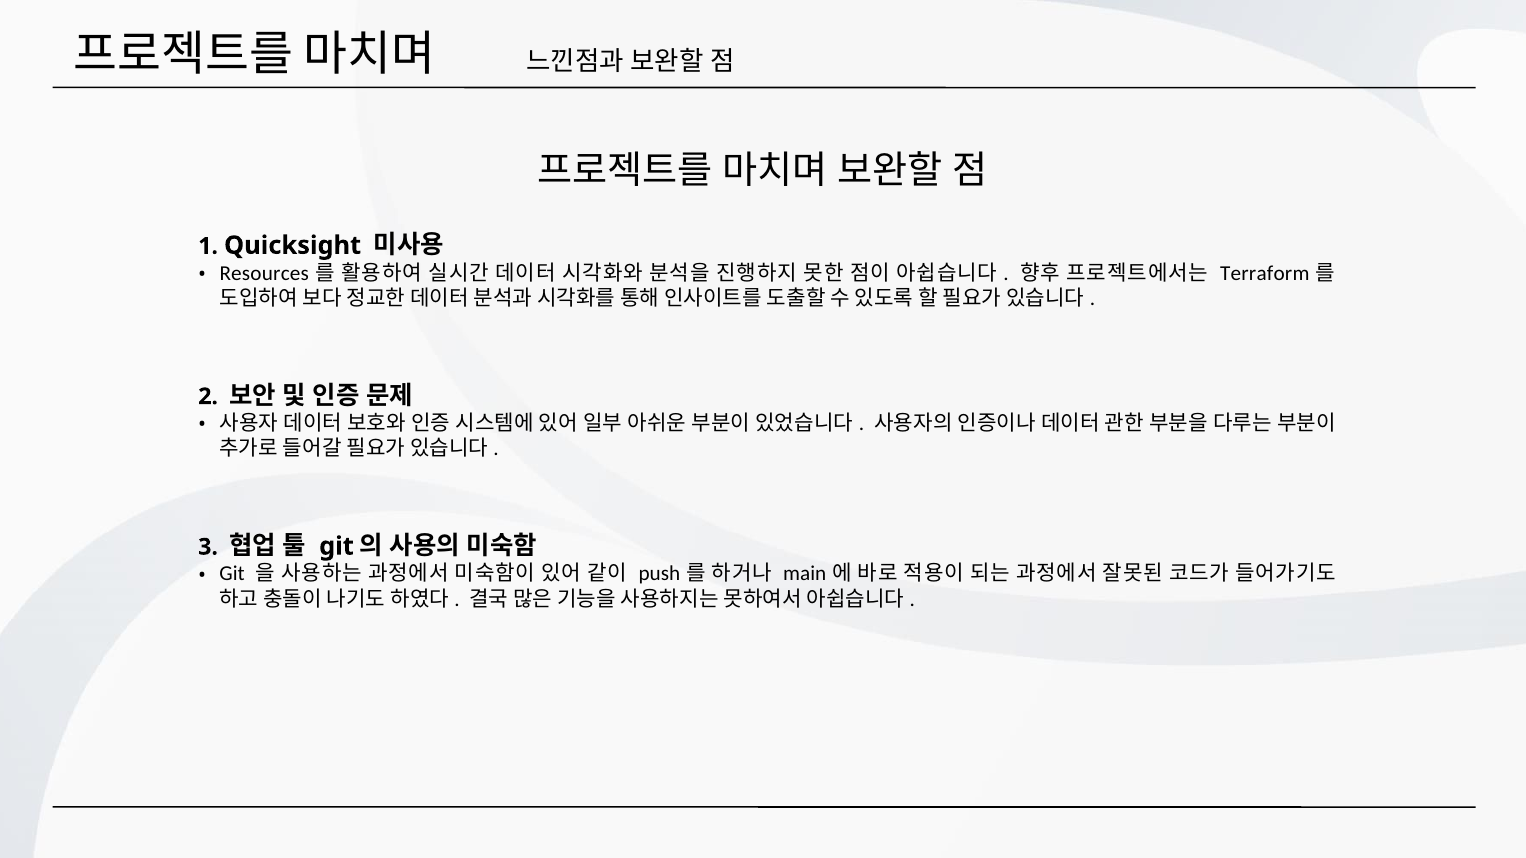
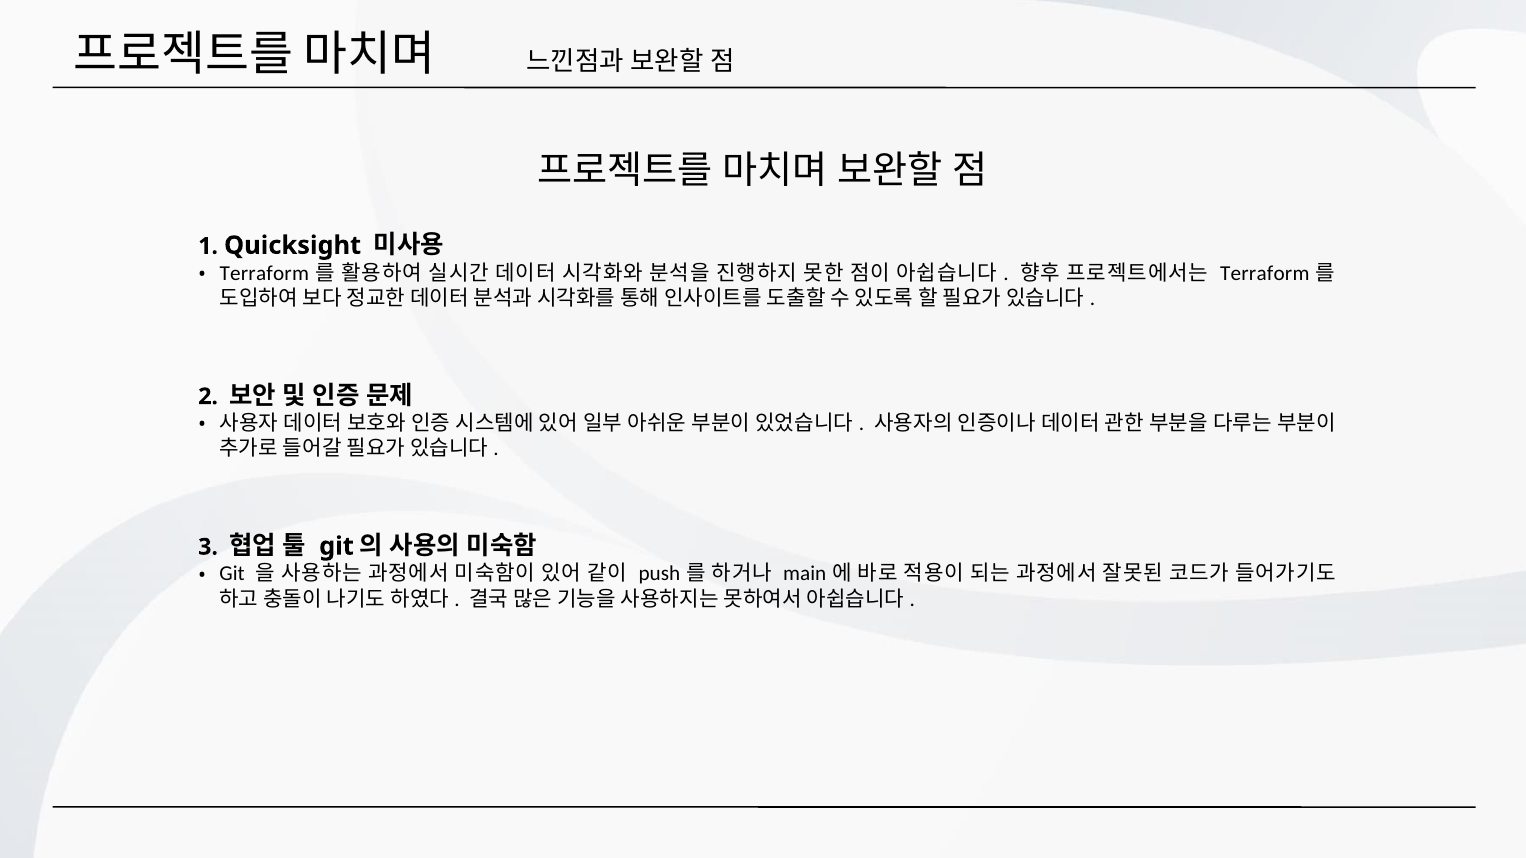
Resources: Resources -> Terraform (264, 273)
